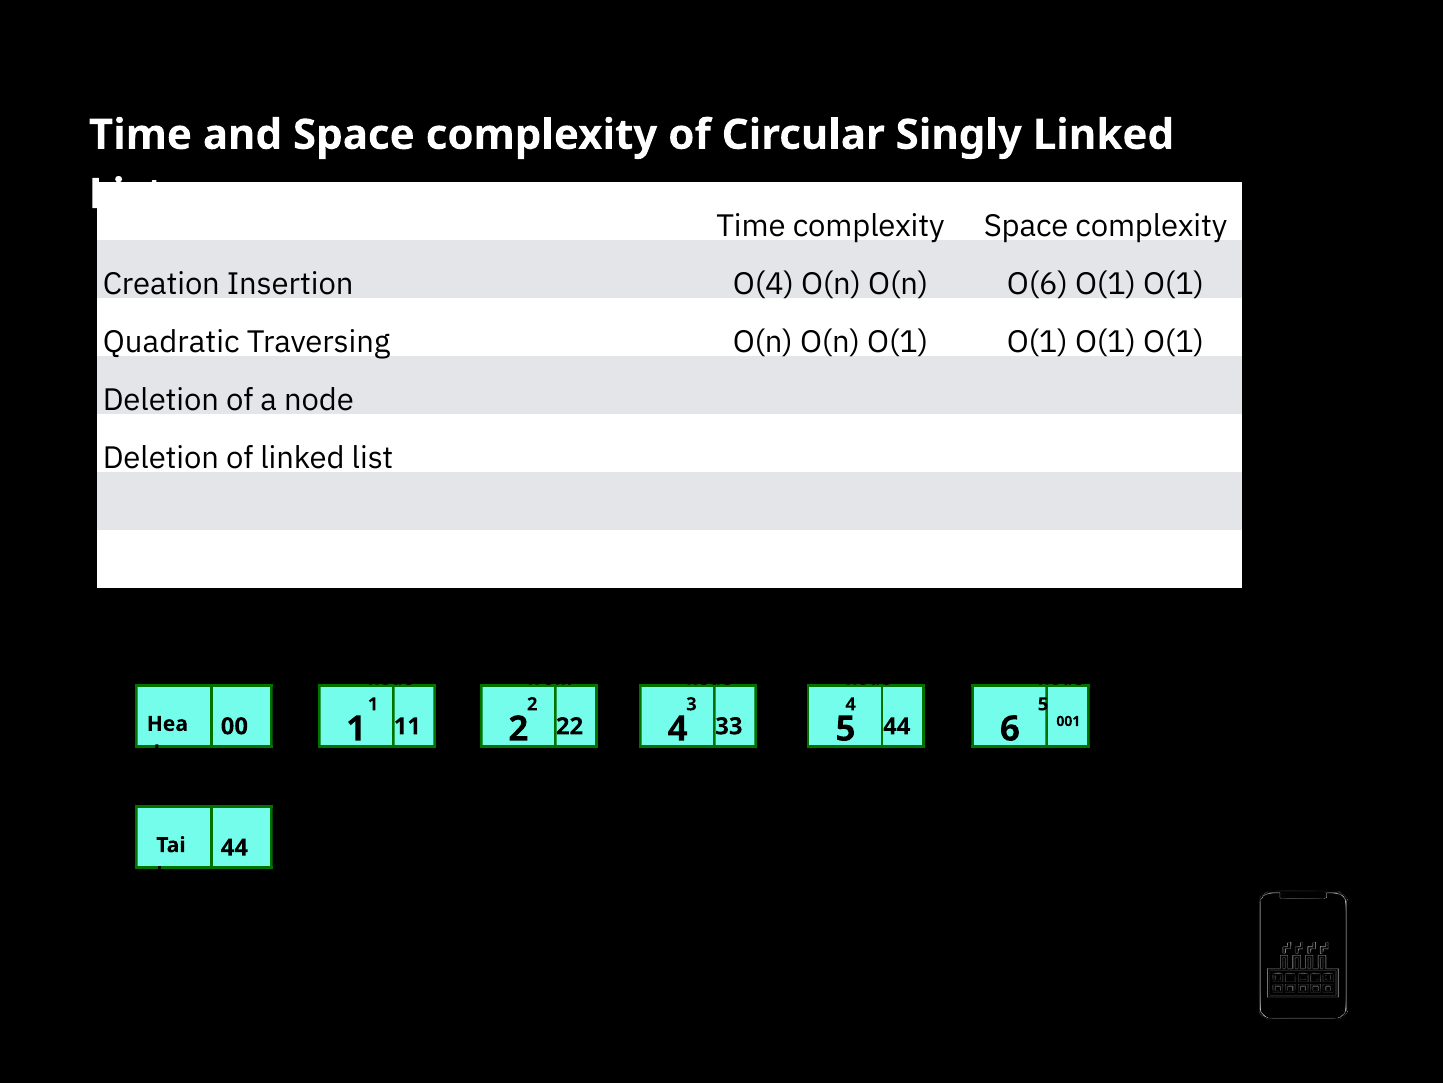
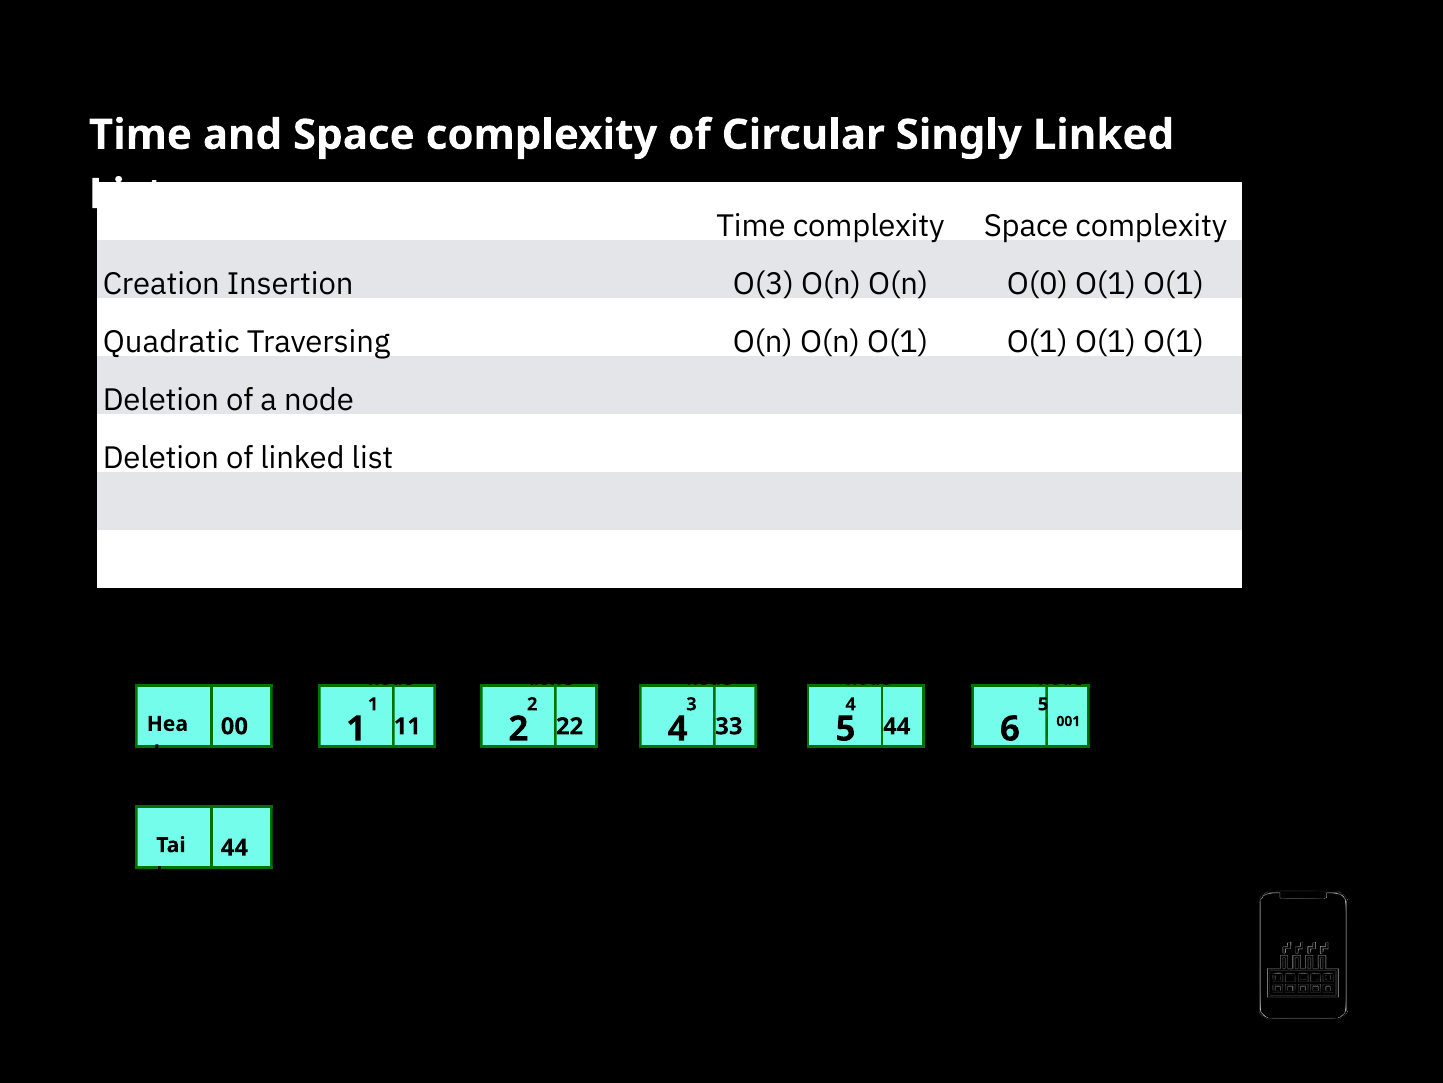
O(4: O(4 -> O(3 (763, 284)
O(6: O(6 -> O(0 (1037, 284)
from: from -> done (550, 679)
